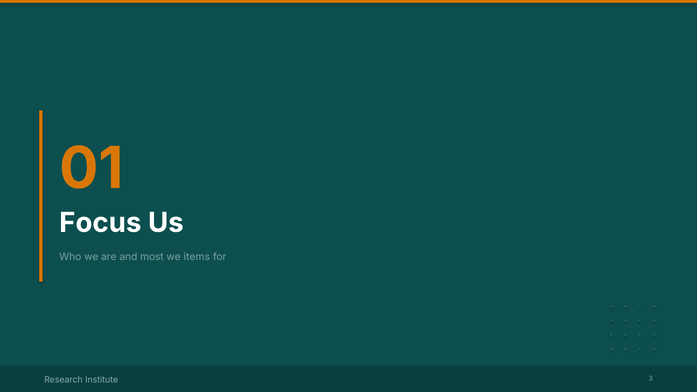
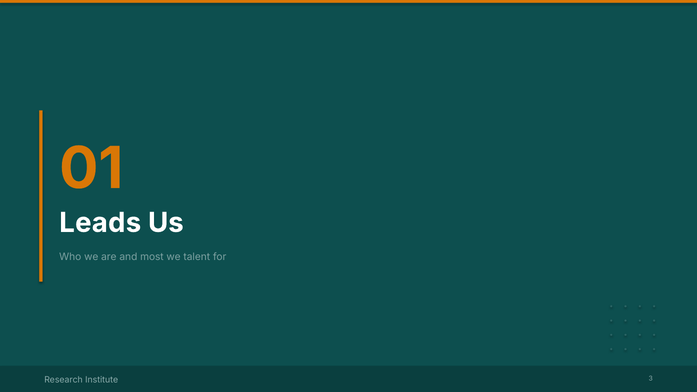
Focus: Focus -> Leads (100, 223)
items: items -> talent (197, 257)
